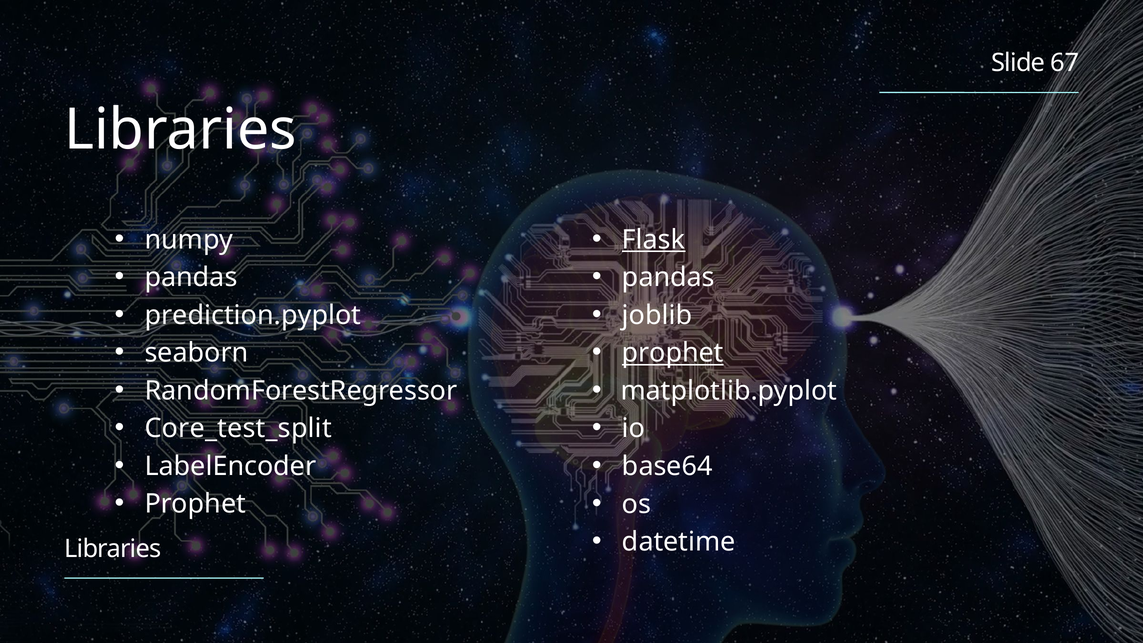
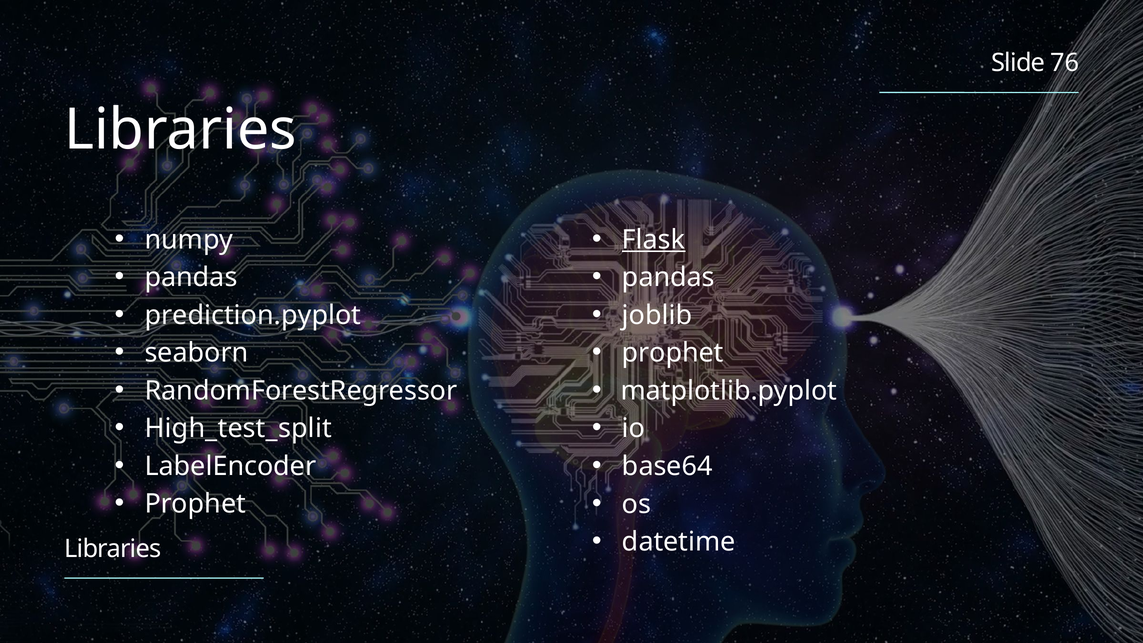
67: 67 -> 76 (1065, 63)
prophet underline: present -> none (673, 353)
Core_test_split: Core_test_split -> High_test_split (238, 428)
